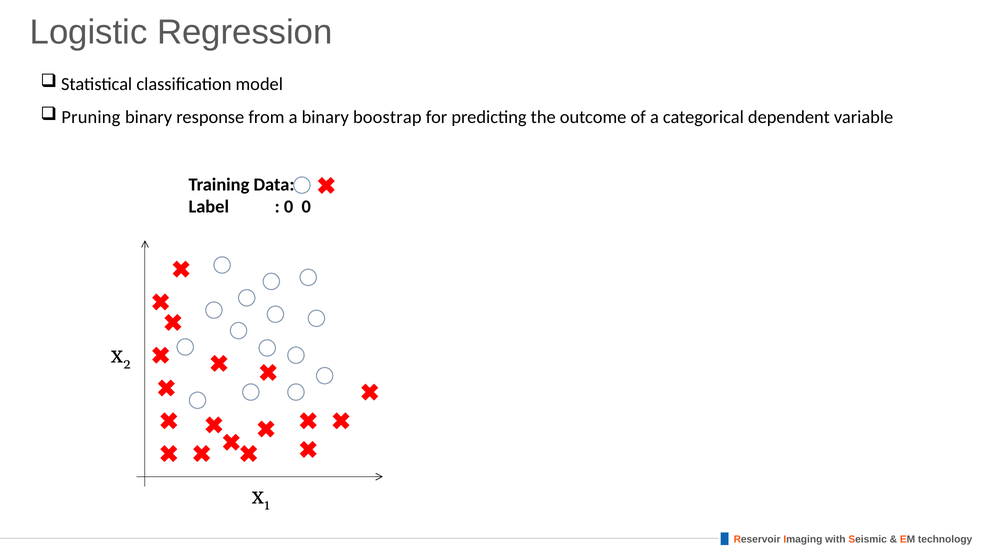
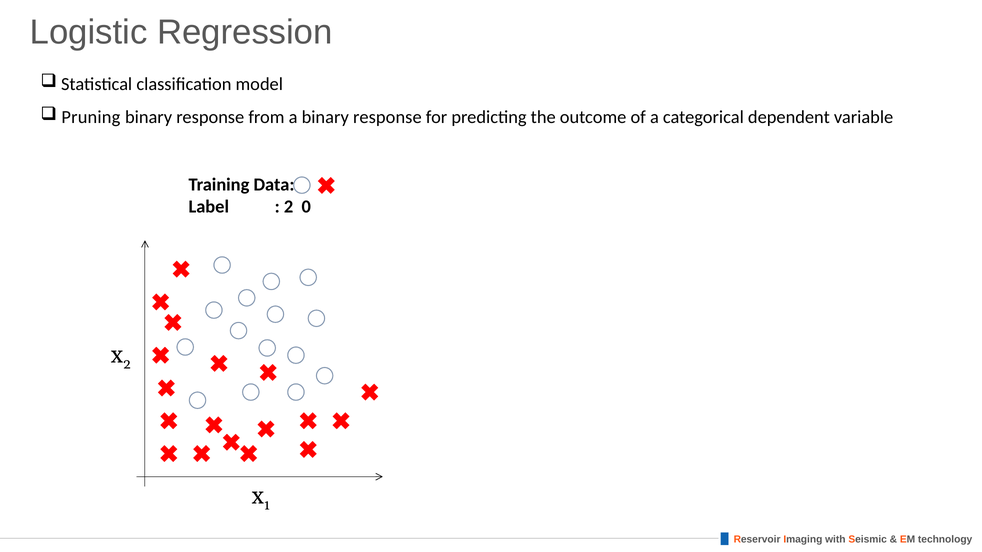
a binary boostrap: boostrap -> response (387, 117)
0: 0 -> 2 (289, 207)
